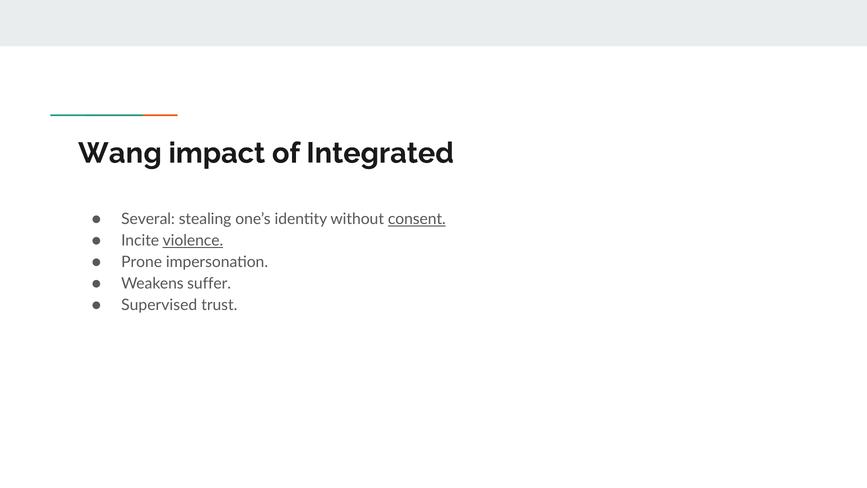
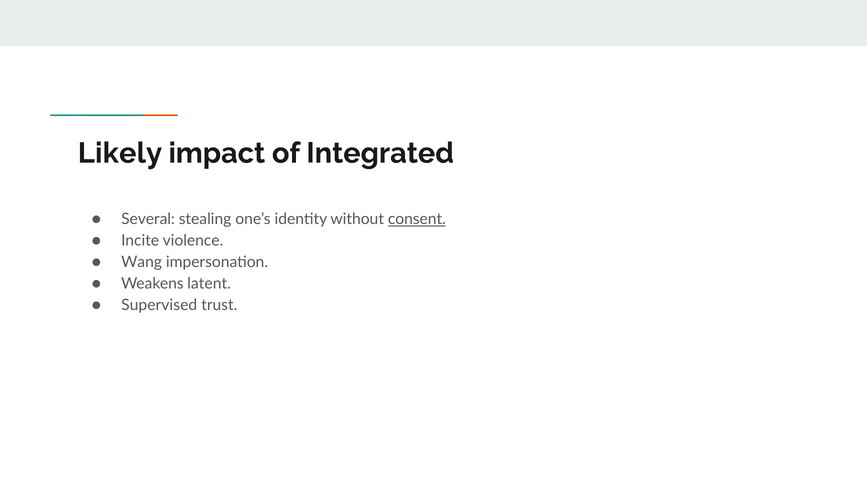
Wang: Wang -> Likely (120, 153)
violence underline: present -> none (193, 241)
Prone: Prone -> Wang (142, 262)
suffer: suffer -> latent (209, 284)
